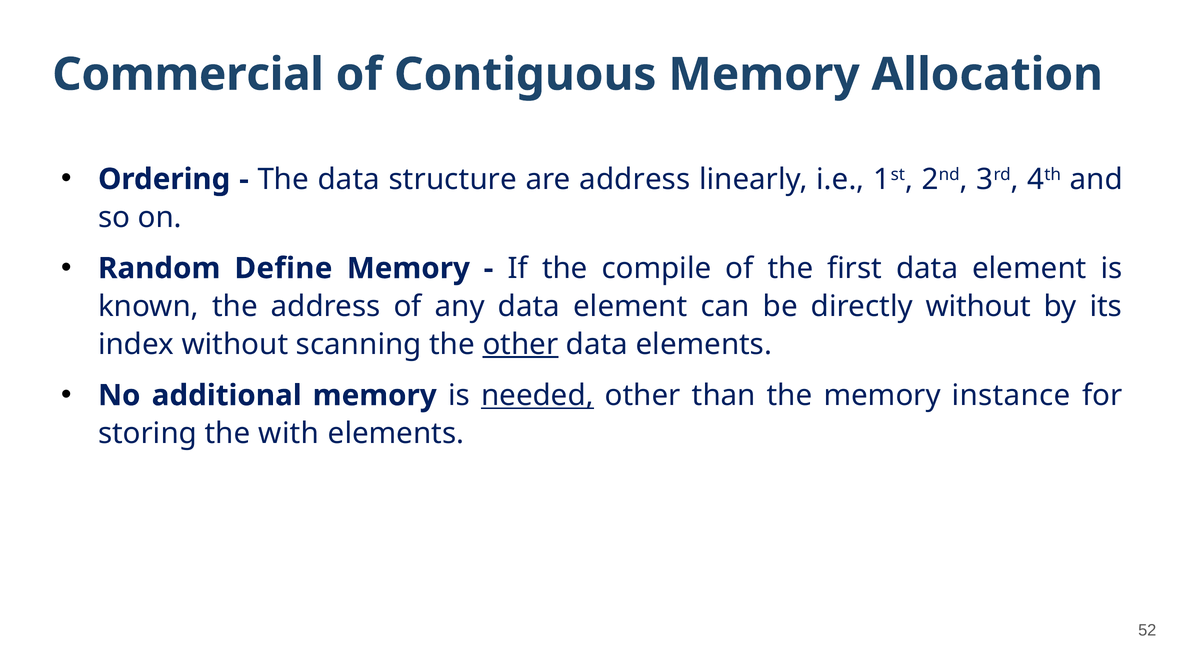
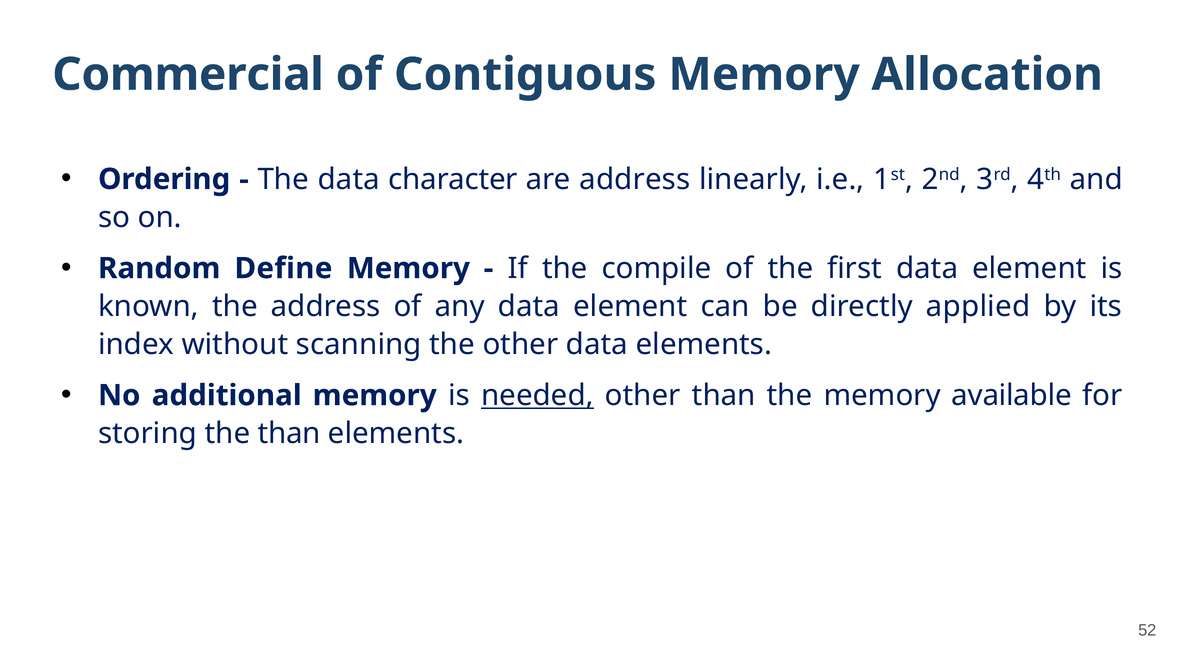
structure: structure -> character (453, 179)
directly without: without -> applied (978, 306)
other underline: present -> none (520, 344)
instance: instance -> available (1012, 395)
the with: with -> than (289, 433)
